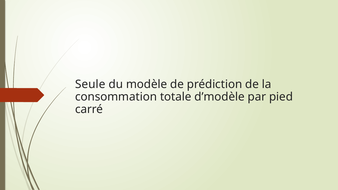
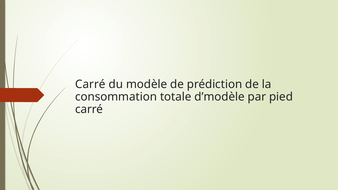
Seule: Seule -> Carré (90, 84)
